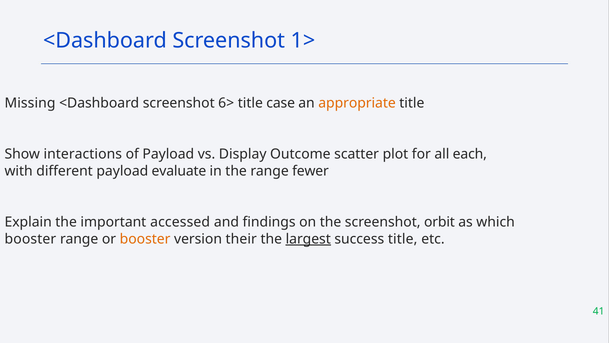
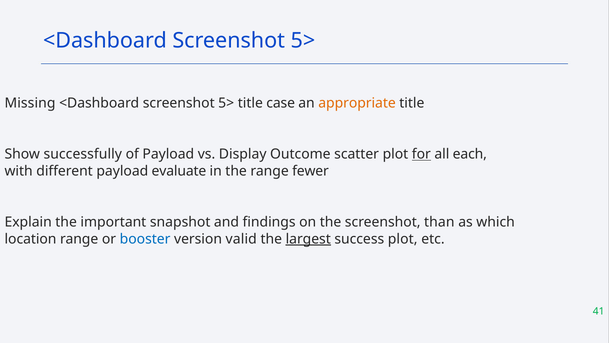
1>: 1> -> 5> (303, 41)
6>: 6> -> 5> (226, 103)
interactions: interactions -> successfully (83, 154)
for underline: none -> present (421, 154)
accessed: accessed -> snapshot (180, 222)
orbit: orbit -> than (439, 222)
booster: booster -> location (31, 239)
booster colour: orange -> blue (145, 239)
their: their -> valid (241, 239)
success title: title -> plot (403, 239)
